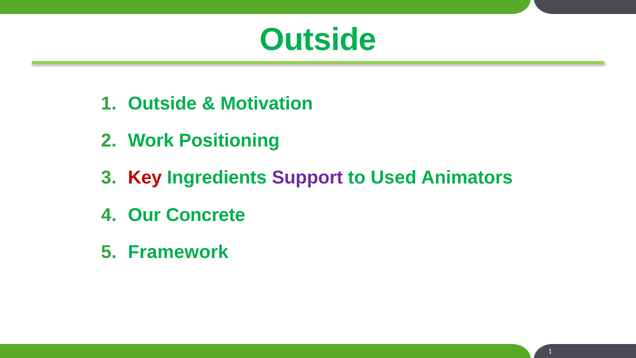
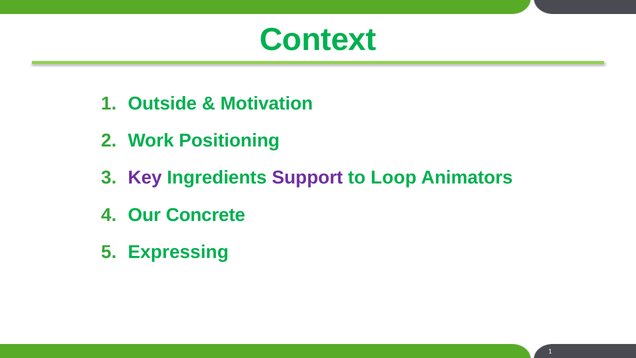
Outside: Outside -> Context (318, 40)
Key colour: red -> purple (145, 178)
Used: Used -> Loop (394, 178)
Framework: Framework -> Expressing (178, 252)
